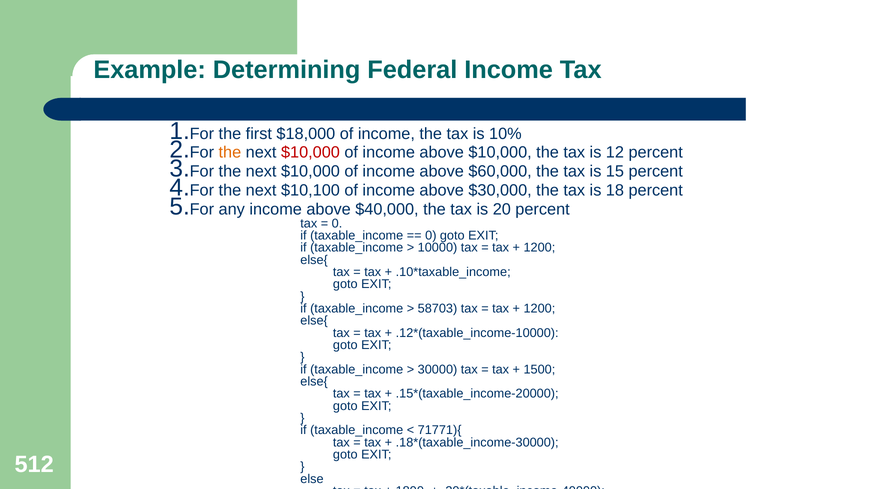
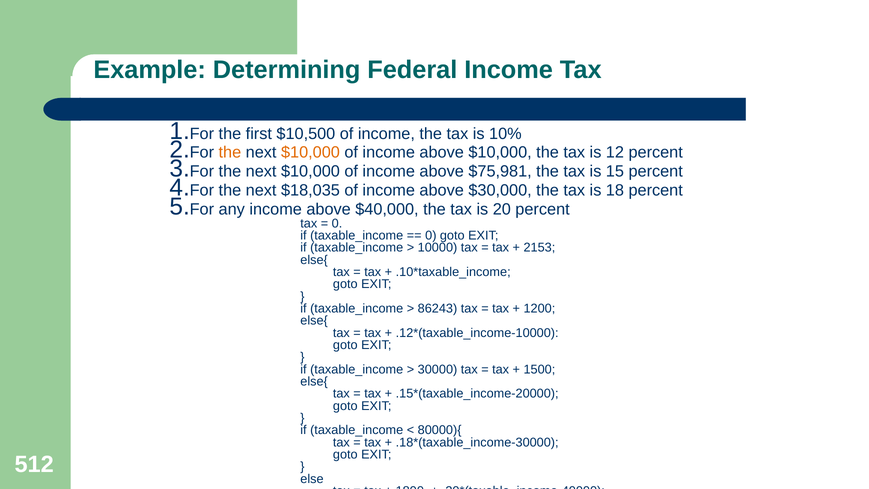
$18,000: $18,000 -> $10,500 (306, 134)
$10,000 colour: red -> orange (310, 153)
$60,000: $60,000 -> $75,981 (500, 171)
$10,100: $10,100 -> $18,035 (310, 190)
1200: 1200 -> 2153 (539, 248)
58703: 58703 -> 86243 (437, 308)
71771){: 71771){ -> 80000){ (440, 430)
